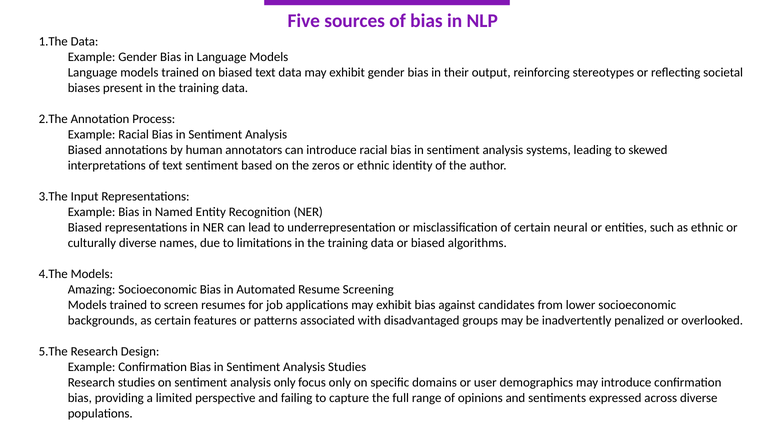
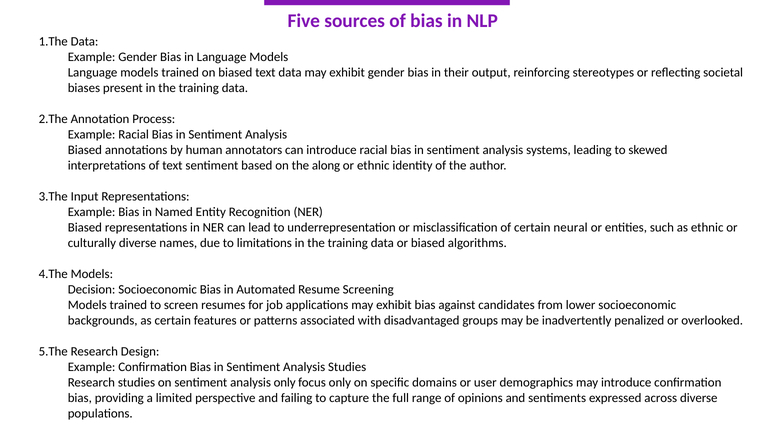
zeros: zeros -> along (326, 166)
Amazing: Amazing -> Decision (92, 289)
